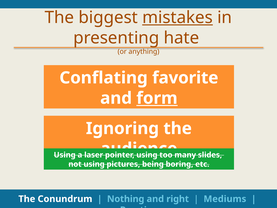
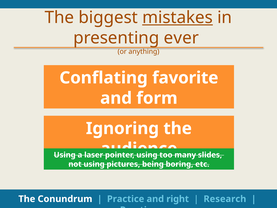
hate: hate -> ever (181, 38)
form underline: present -> none (157, 98)
Nothing: Nothing -> Practice (126, 199)
Mediums: Mediums -> Research (225, 199)
